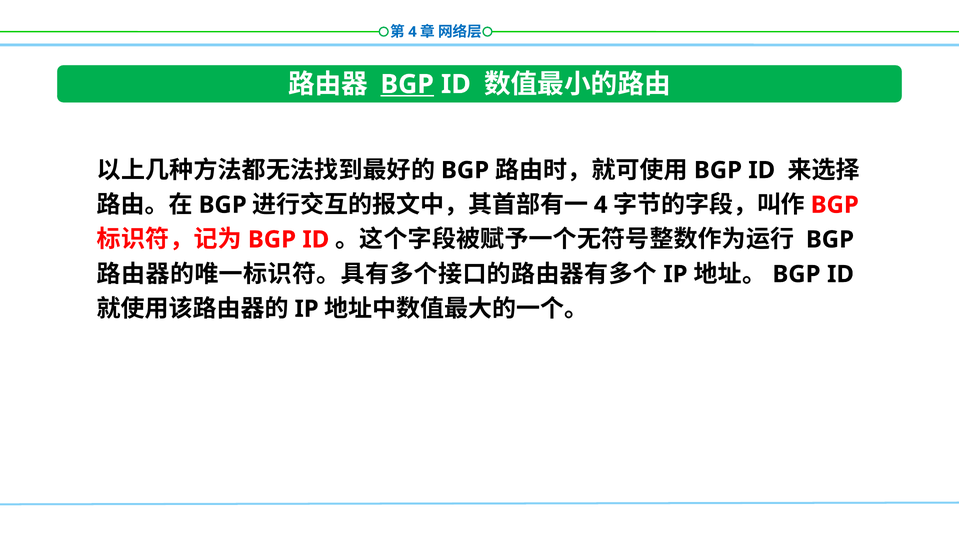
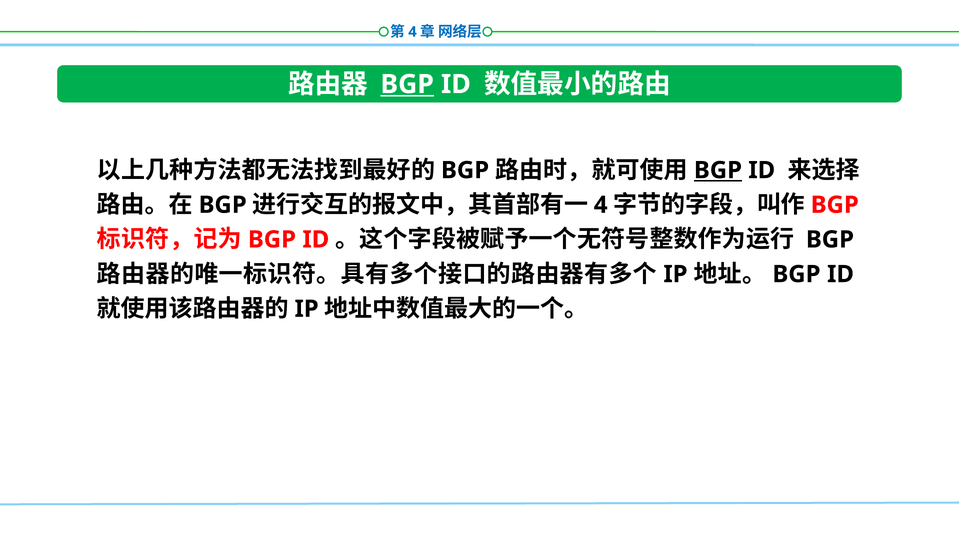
BGP underline: none -> present (718, 170)
